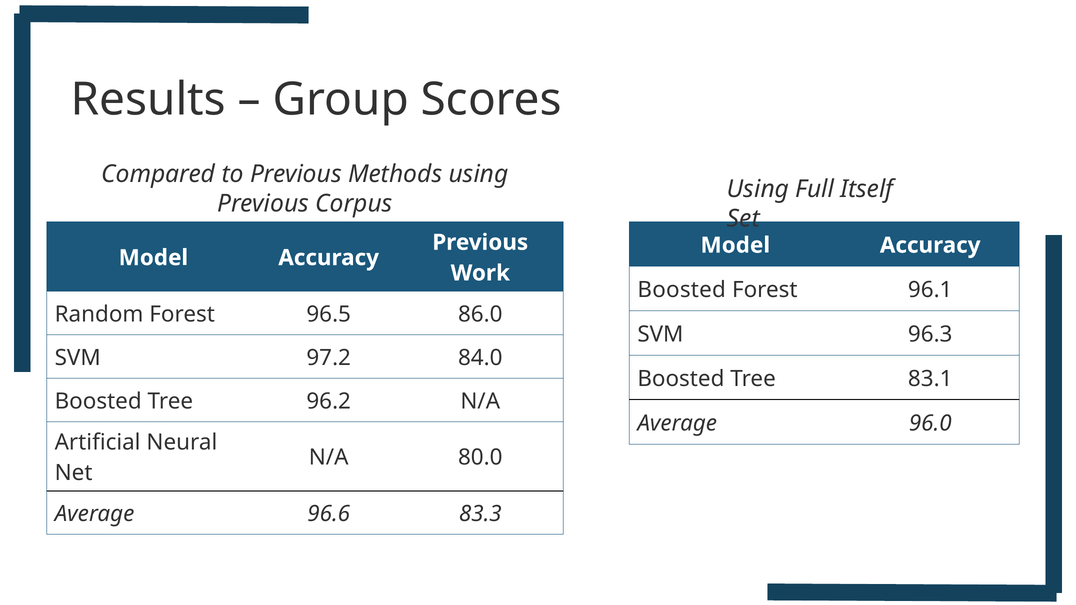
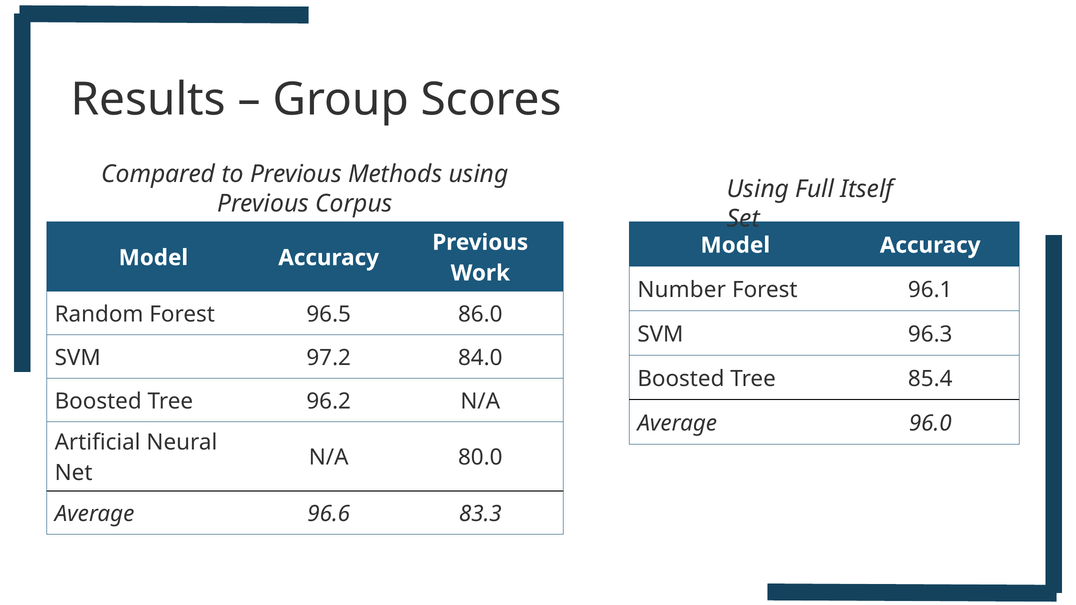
Boosted: Boosted -> Number (682, 290)
83.1: 83.1 -> 85.4 (930, 379)
